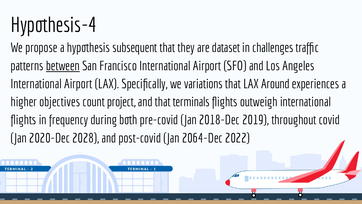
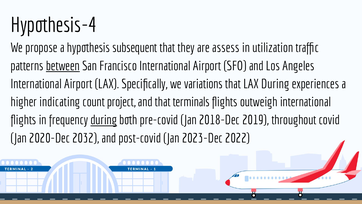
dataset: dataset -> assess (226, 48)
challenges: challenges -> utilization (273, 48)
LAX Around: Around -> During (275, 84)
objectives: objectives -> indicating (60, 102)
during underline: none -> present (104, 120)
2028: 2028 -> 2032 (86, 138)
2064-Dec: 2064-Dec -> 2023-Dec (202, 138)
